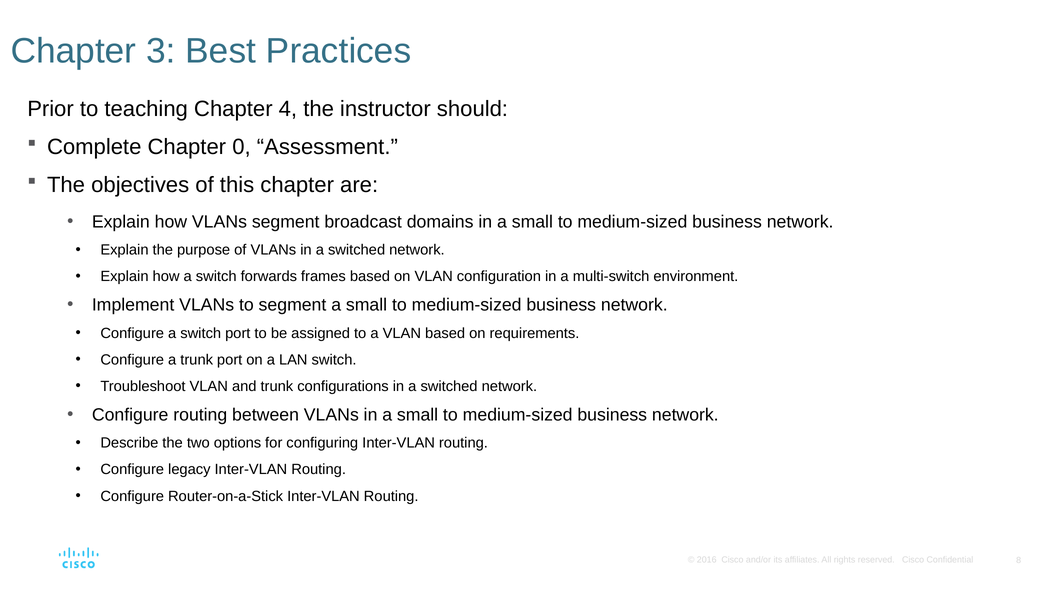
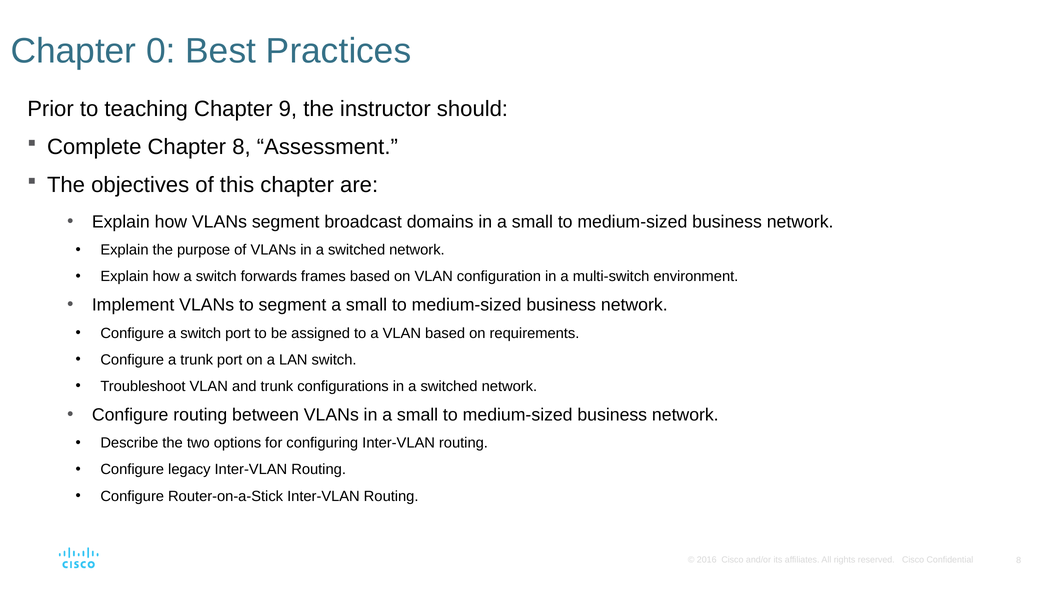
3: 3 -> 0 (161, 51)
4: 4 -> 9 (288, 109)
Chapter 0: 0 -> 8 (241, 147)
